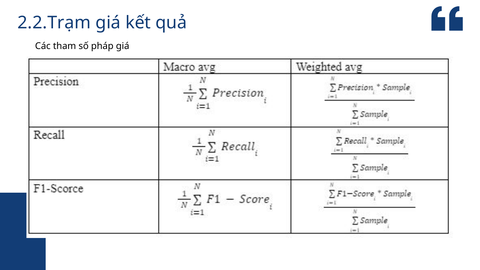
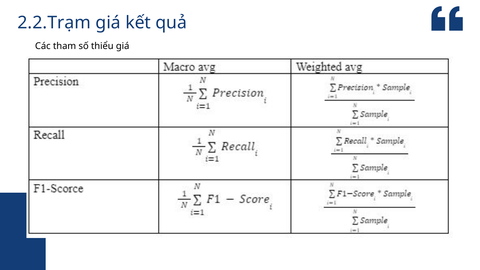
pháp: pháp -> thiểu (102, 46)
